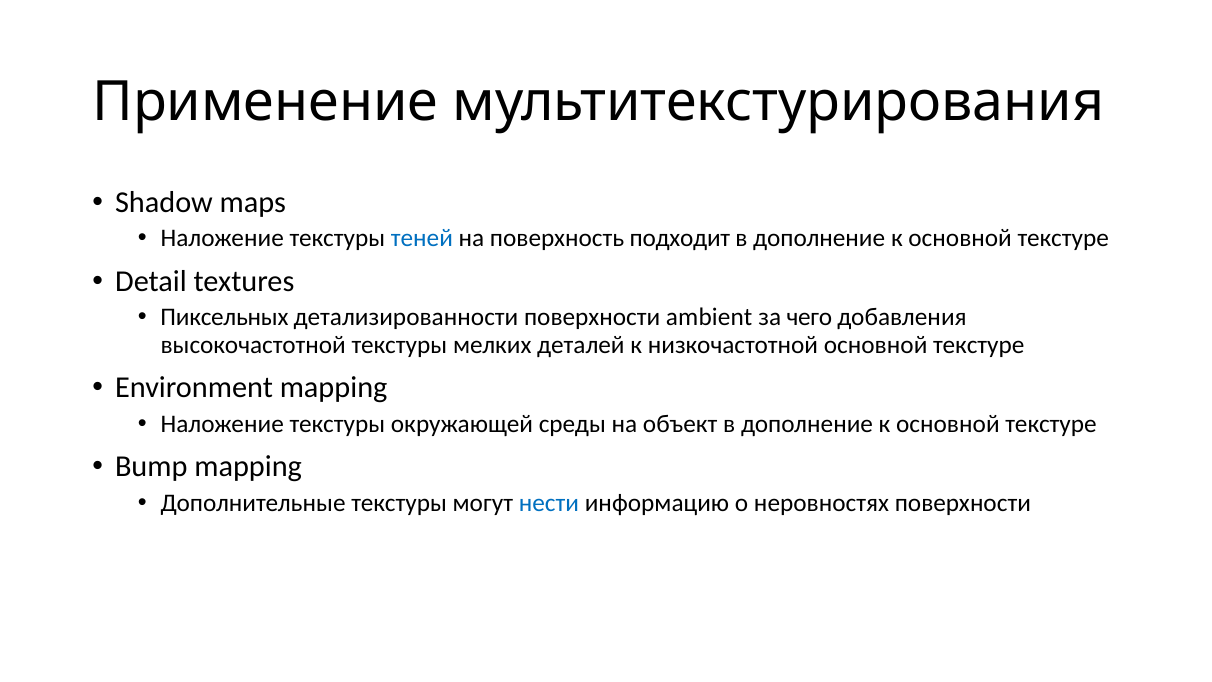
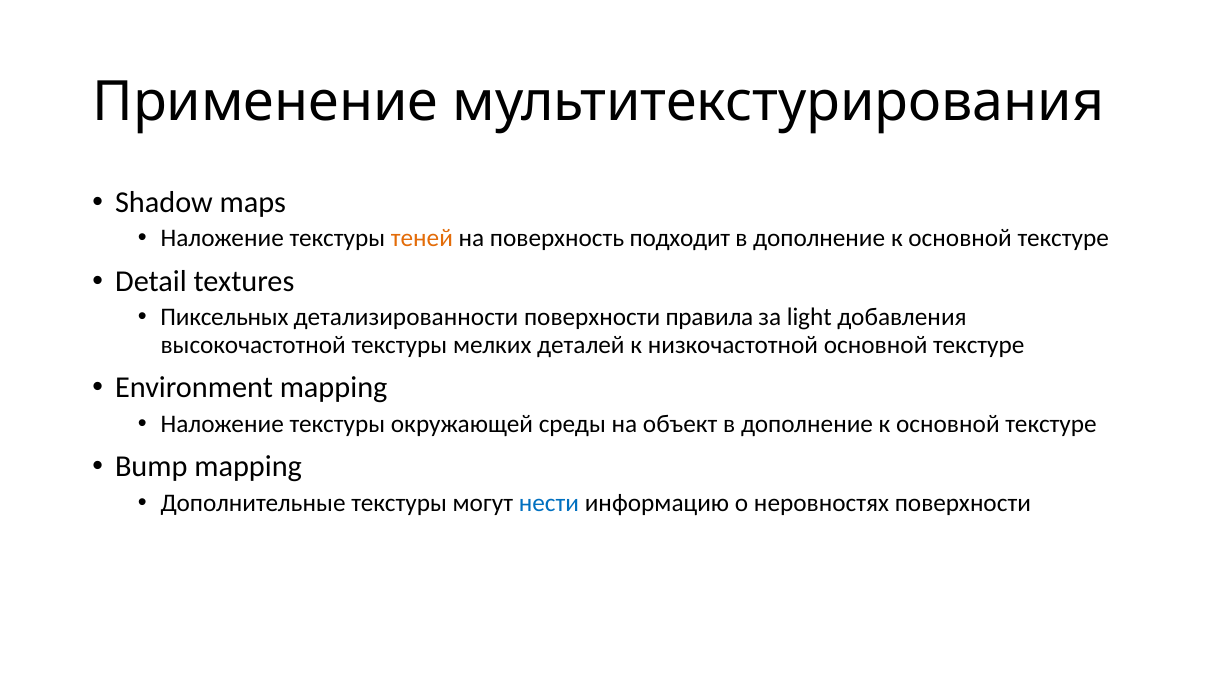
теней colour: blue -> orange (422, 239)
ambient: ambient -> правила (709, 317)
чего: чего -> light (809, 317)
